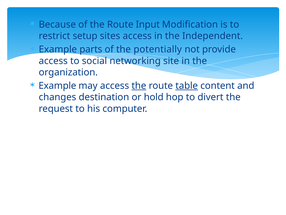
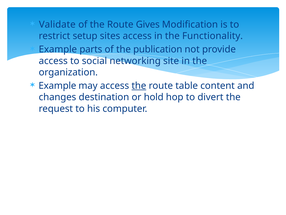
Because: Because -> Validate (57, 25)
Input: Input -> Gives (148, 25)
Independent: Independent -> Functionality (213, 36)
potentially: potentially -> publication (158, 49)
table underline: present -> none (187, 86)
